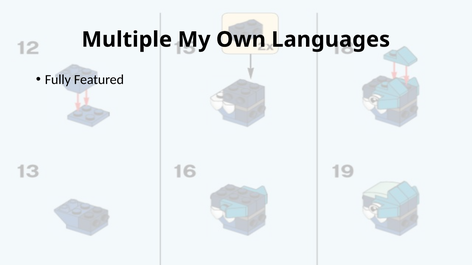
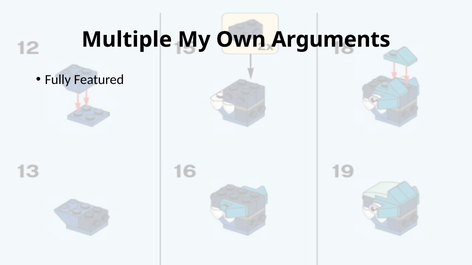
Languages: Languages -> Arguments (331, 40)
